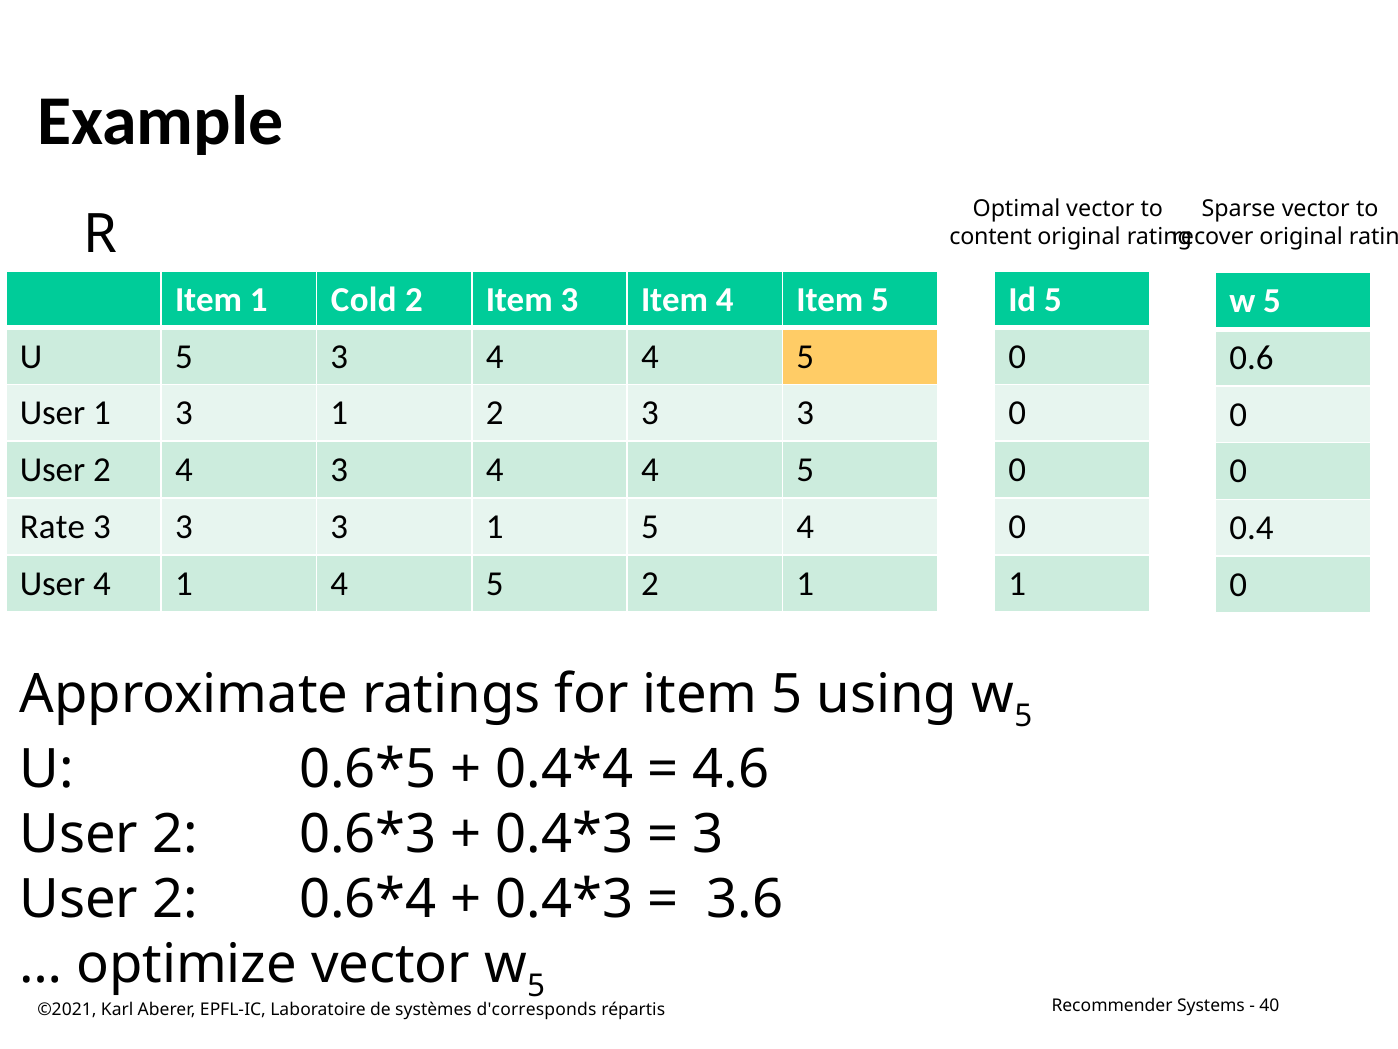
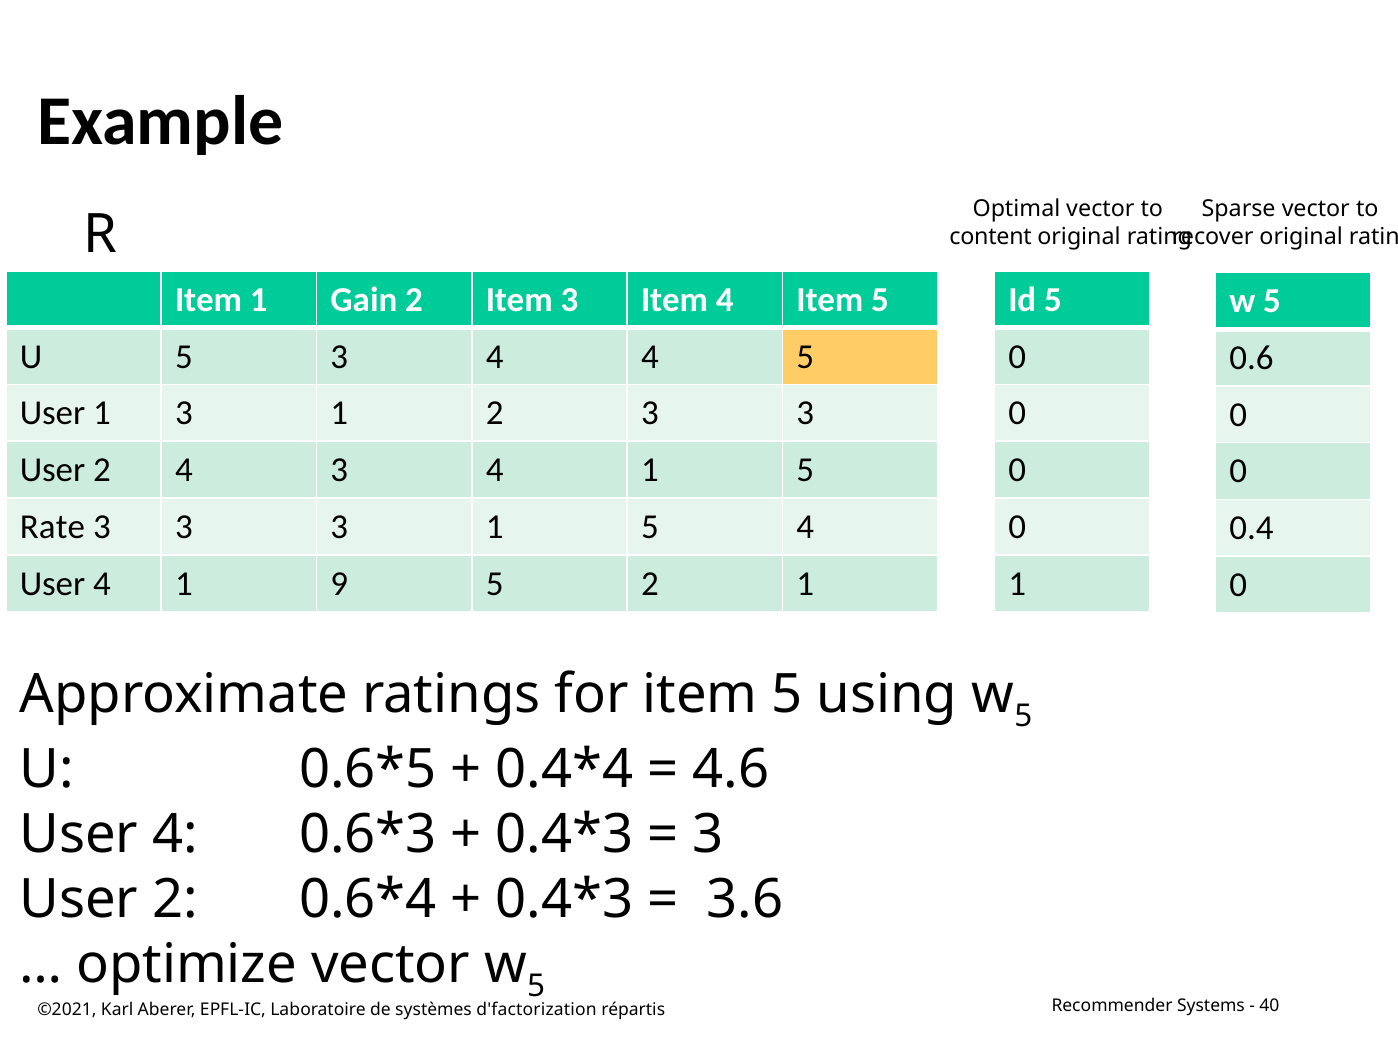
Cold: Cold -> Gain (364, 300)
4 3 4 4: 4 -> 1 (650, 470)
1 4: 4 -> 9 (339, 583)
2: 2 -> 4 (175, 834)
d'corresponds: d'corresponds -> d'factorization (537, 1009)
